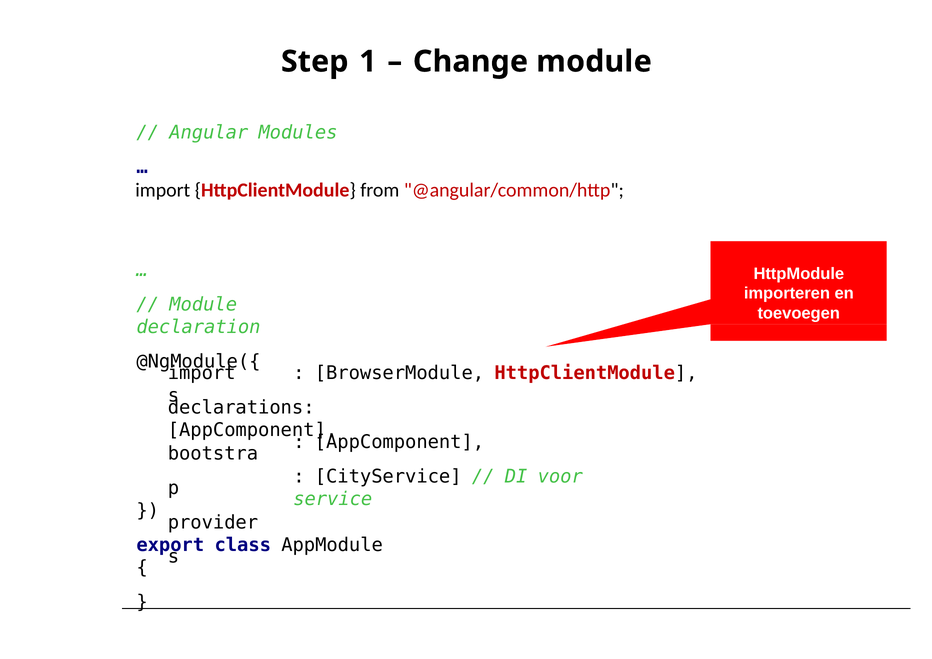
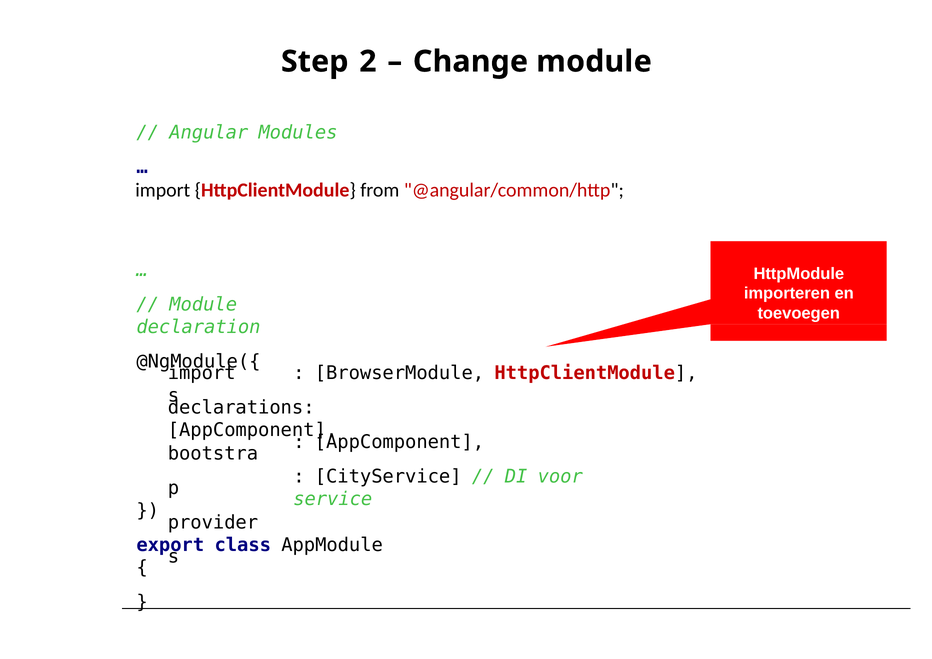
1: 1 -> 2 (368, 62)
